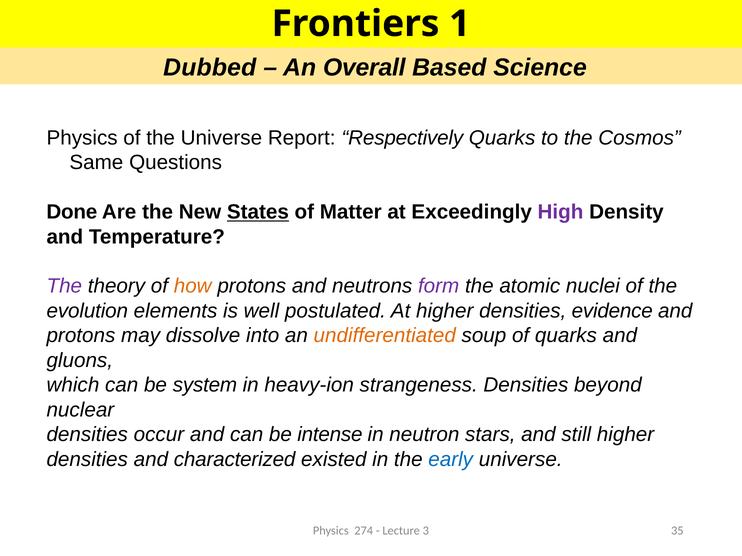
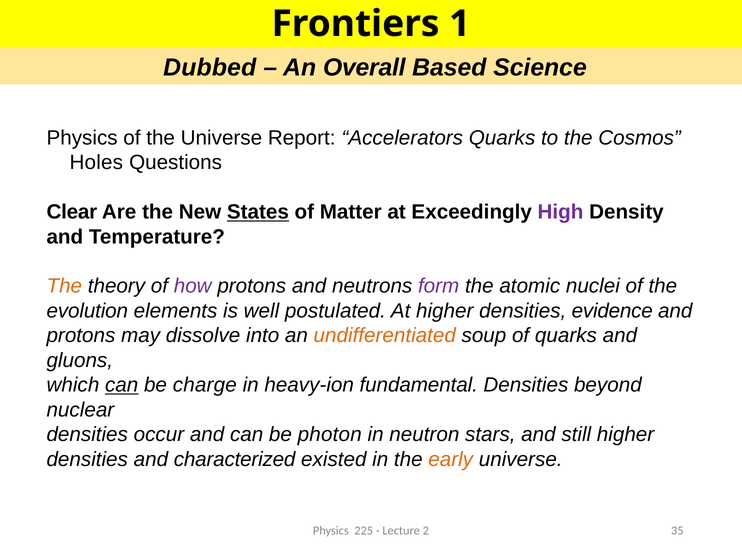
Respectively: Respectively -> Accelerators (402, 138)
Same: Same -> Holes (96, 163)
Done: Done -> Clear (72, 212)
The colour: purple -> orange (64, 286)
how colour: orange -> purple (193, 286)
can underline: none -> present (122, 385)
system: system -> charge (205, 385)
strangeness: strangeness -> fundamental (419, 385)
intense: intense -> photon (330, 435)
early colour: blue -> orange (451, 460)
274: 274 -> 225 (364, 531)
3: 3 -> 2 (426, 531)
